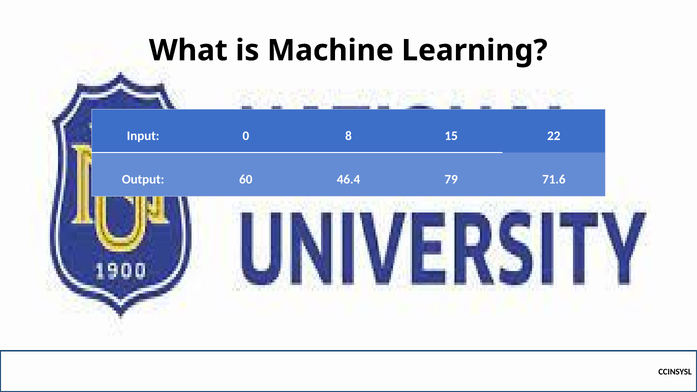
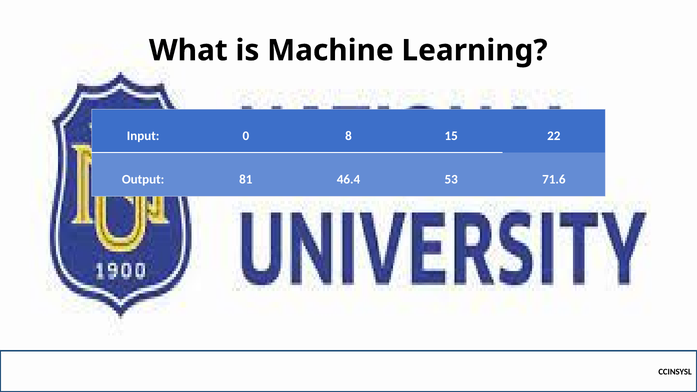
60: 60 -> 81 (246, 179)
79: 79 -> 53 (451, 179)
